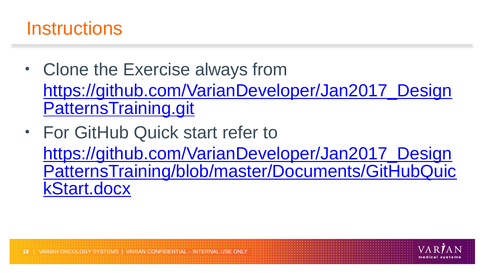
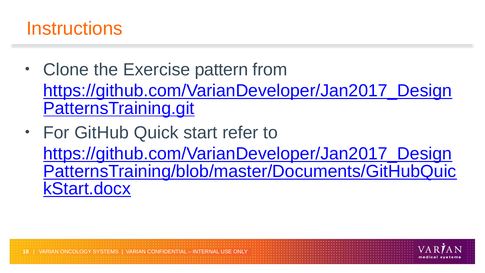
always: always -> pattern (221, 70)
